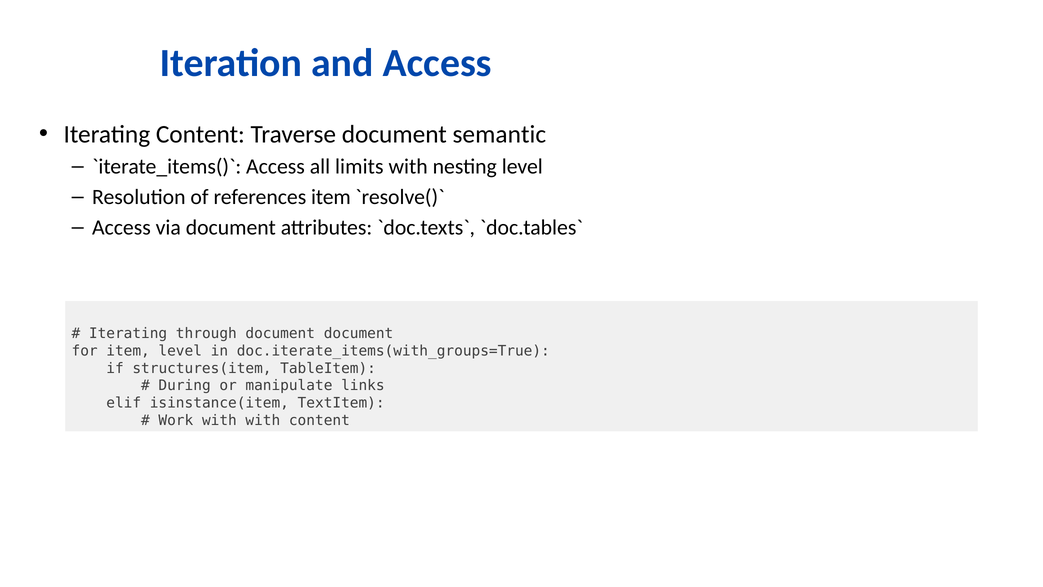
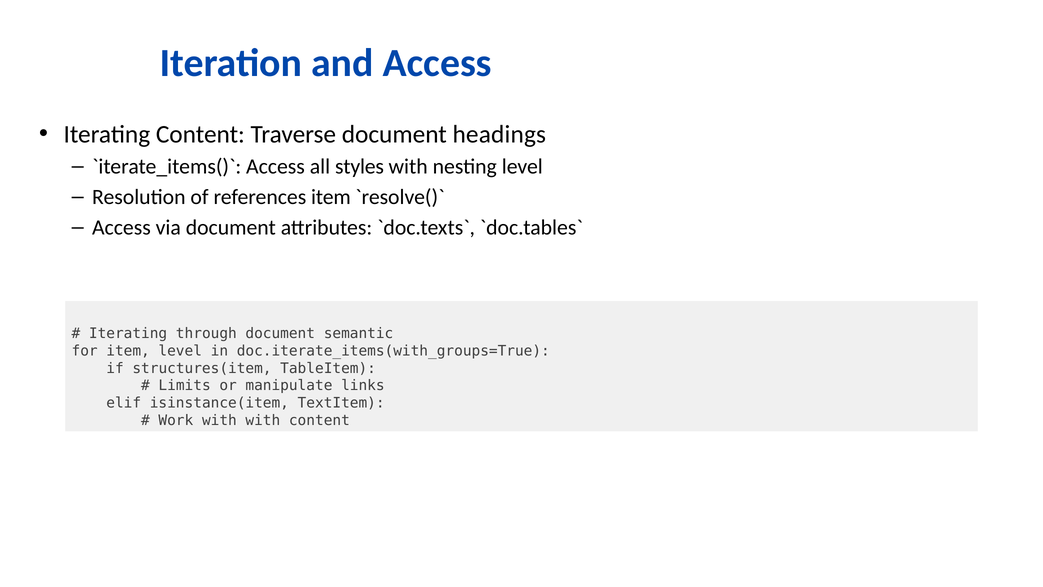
semantic: semantic -> headings (499, 134)
limits: limits -> styles (359, 167)
document document: document -> semantic (359, 333)
During: During -> Limits (185, 385)
